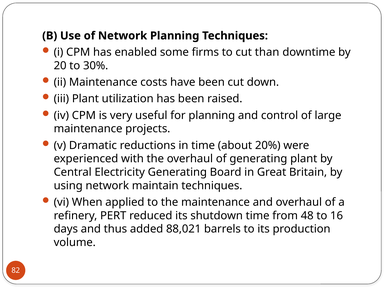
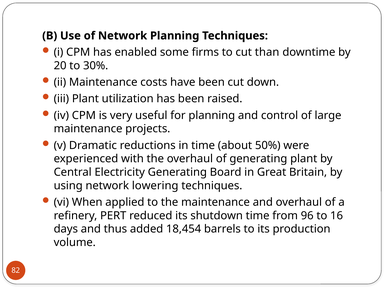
20%: 20% -> 50% (268, 145)
maintain: maintain -> lowering (155, 186)
48: 48 -> 96 (307, 216)
88,021: 88,021 -> 18,454 (184, 229)
